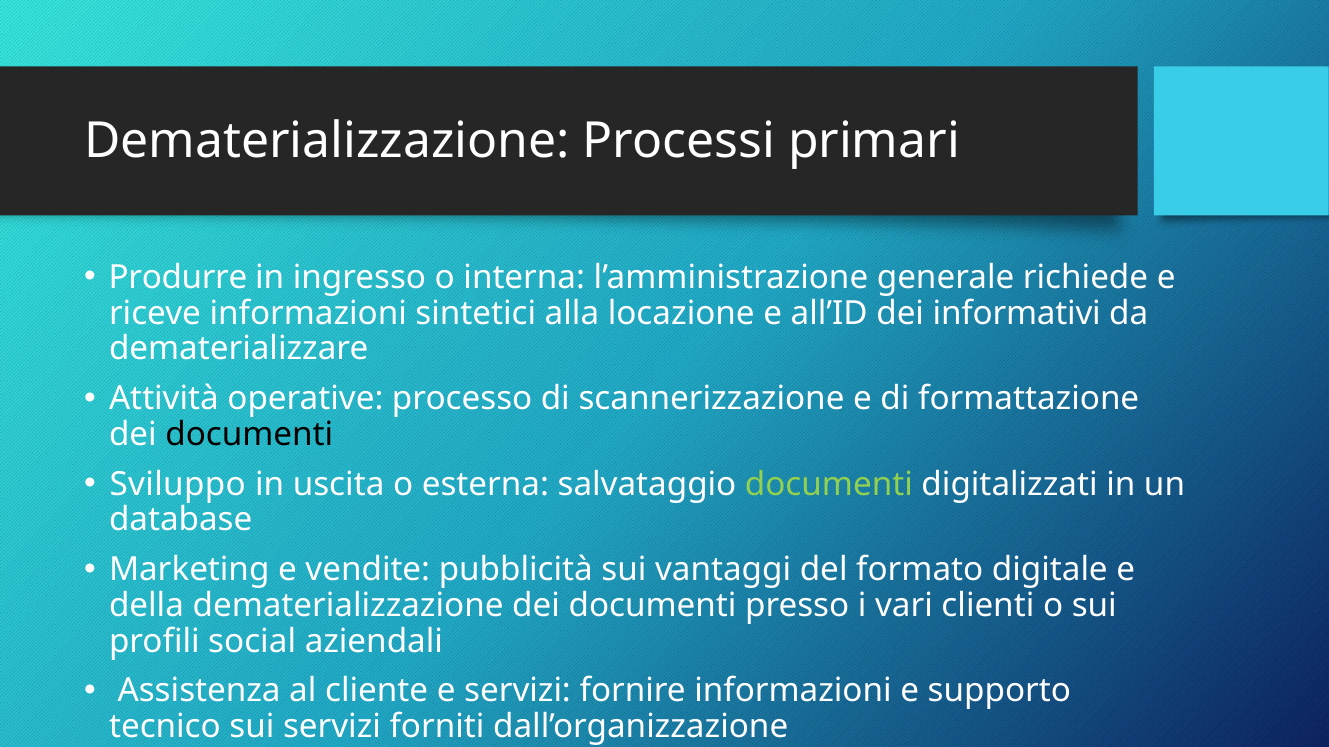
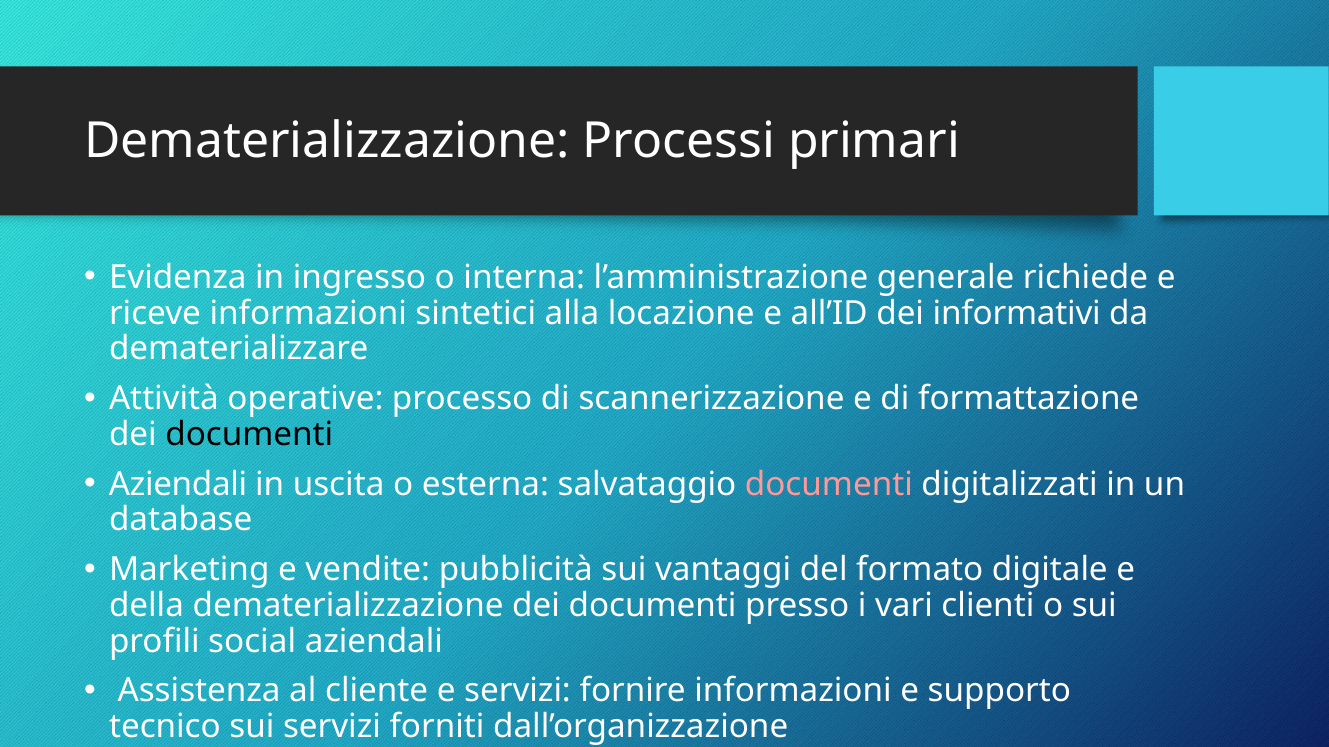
Produrre: Produrre -> Evidenza (178, 277)
Sviluppo: Sviluppo -> Aziendali (178, 484)
documenti colour: light green -> pink (829, 484)
